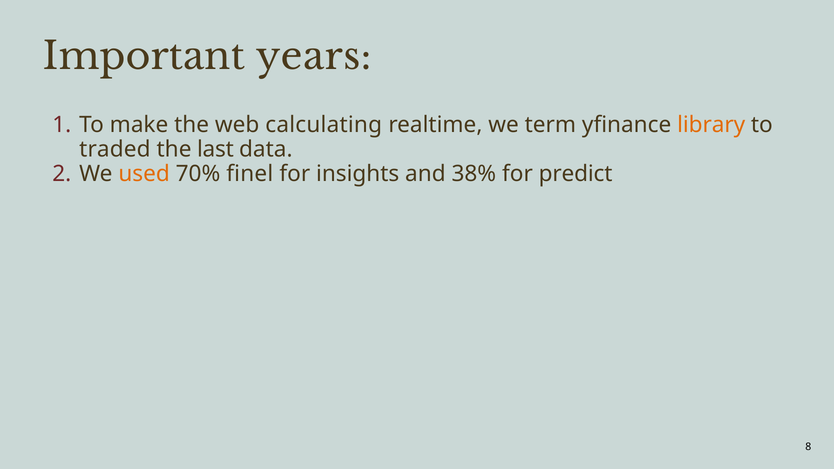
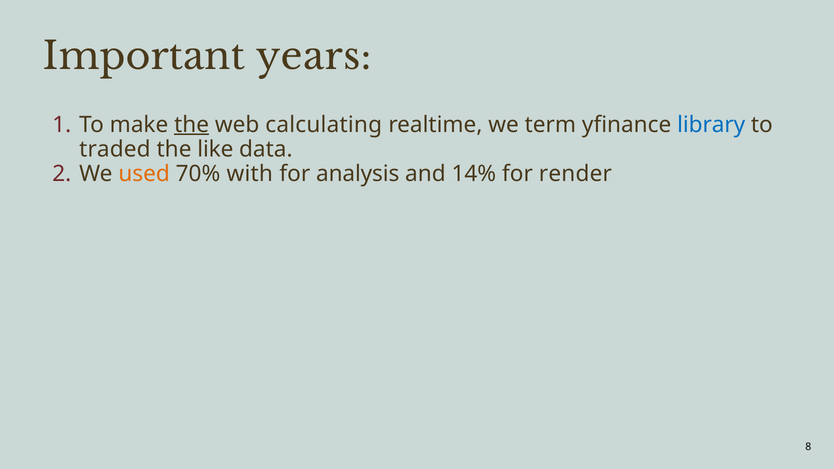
the underline: none -> present (192, 125)
library colour: orange -> blue (711, 125)
last: last -> like (215, 149)
finel: finel -> with (250, 174)
insights: insights -> analysis (358, 174)
38%: 38% -> 14% (474, 174)
predict: predict -> render (575, 174)
